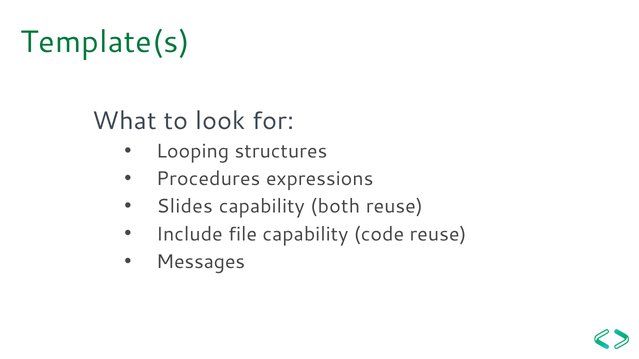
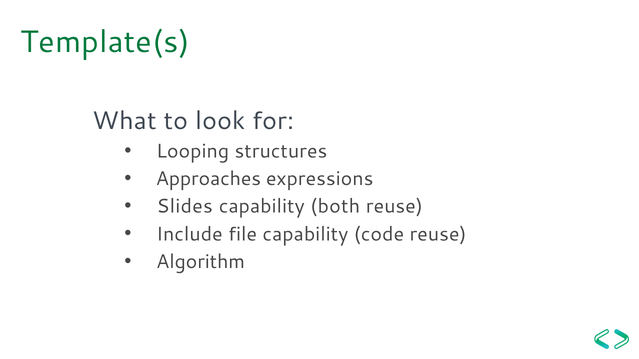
Procedures: Procedures -> Approaches (208, 179)
Messages: Messages -> Algorithm (201, 262)
